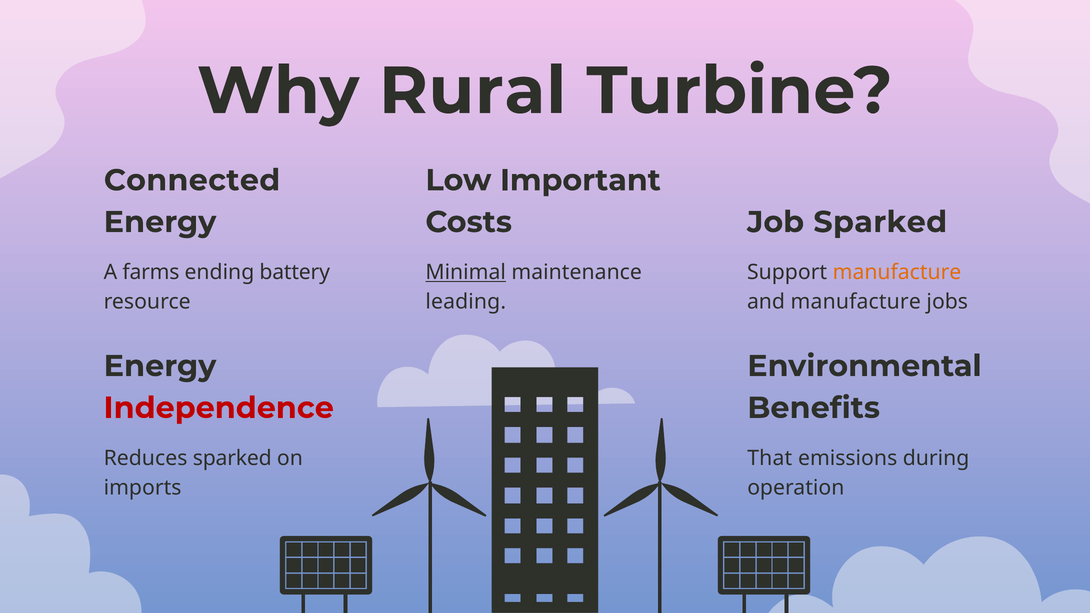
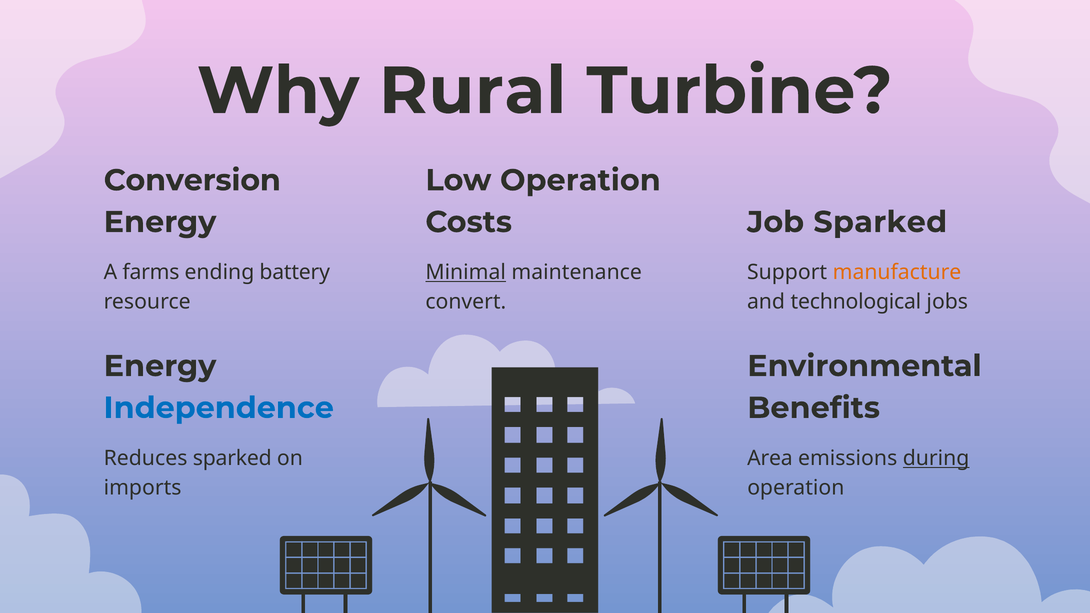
Connected: Connected -> Conversion (192, 180)
Low Important: Important -> Operation (580, 180)
leading: leading -> convert (466, 302)
and manufacture: manufacture -> technological (856, 302)
Independence colour: red -> blue (219, 408)
That: That -> Area (770, 458)
during underline: none -> present (936, 458)
